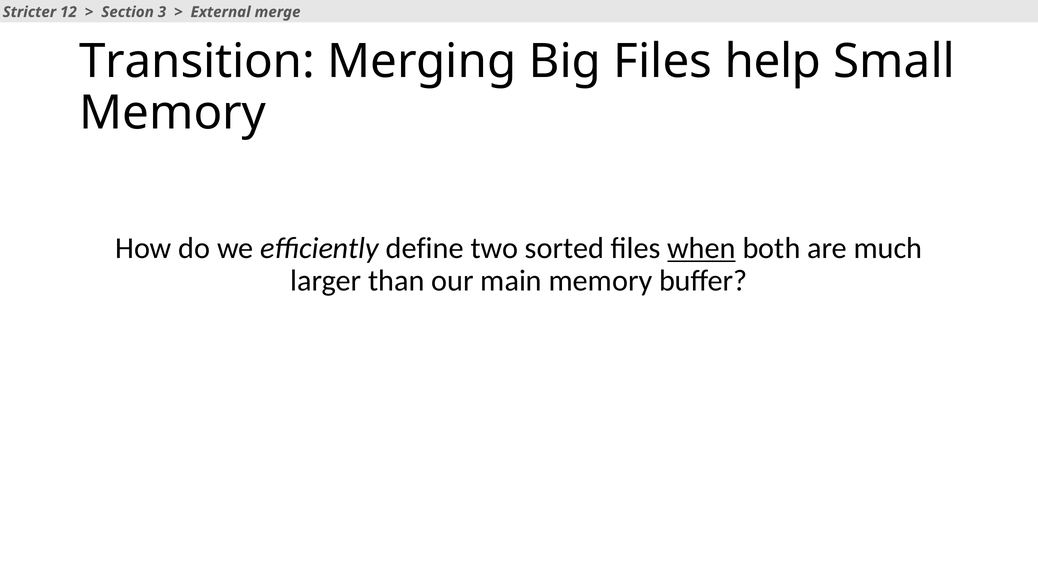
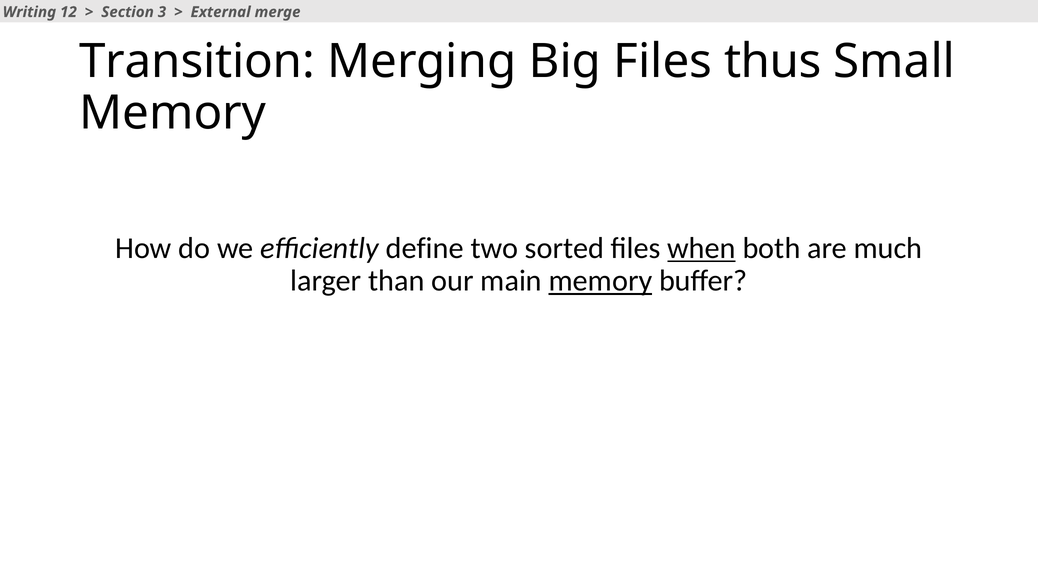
Stricter: Stricter -> Writing (29, 12)
help: help -> thus (773, 62)
memory underline: none -> present (600, 281)
